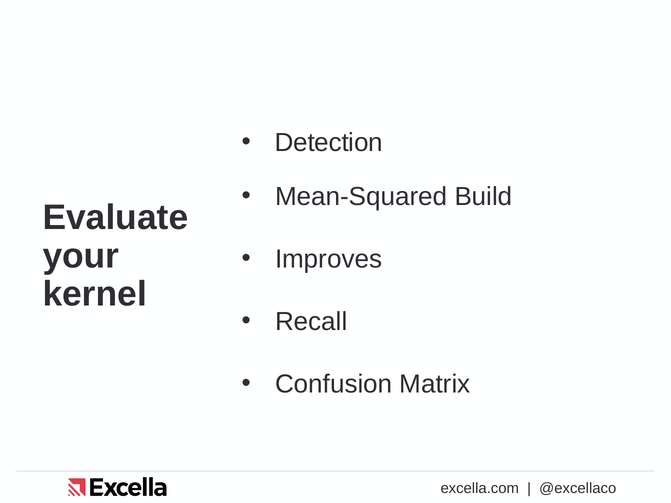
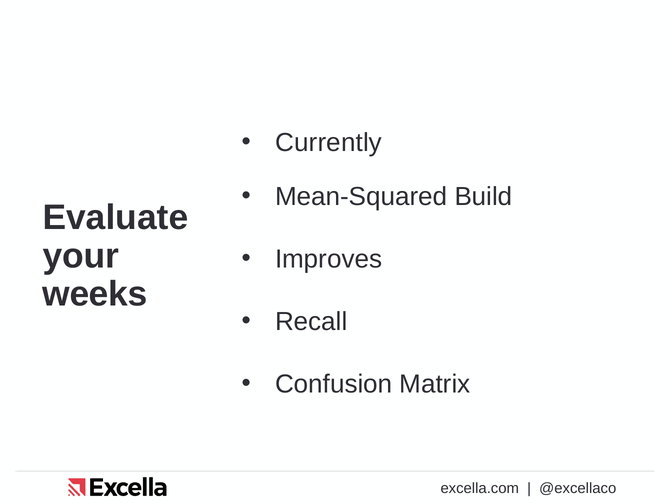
Detection: Detection -> Currently (329, 143)
kernel: kernel -> weeks (95, 294)
